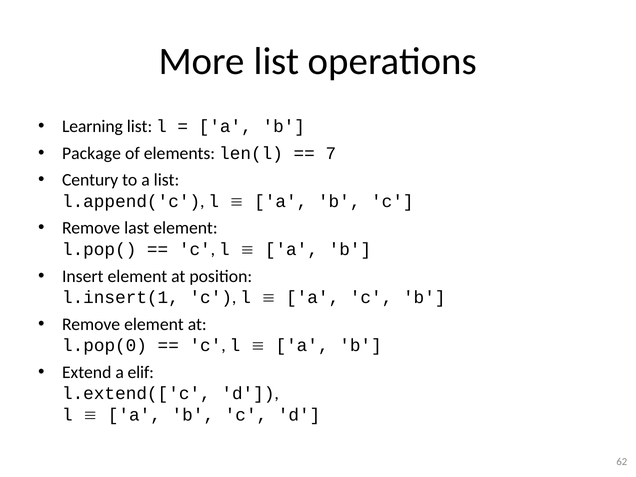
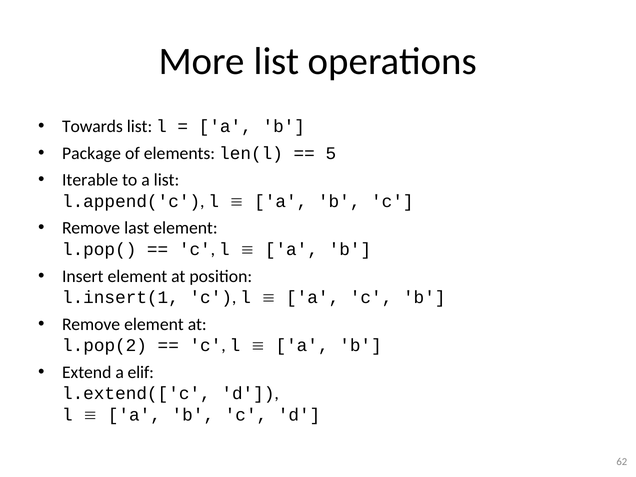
Learning: Learning -> Towards (92, 126)
7: 7 -> 5 (331, 153)
Century: Century -> Iterable (90, 180)
l.pop(0: l.pop(0 -> l.pop(2 (104, 345)
